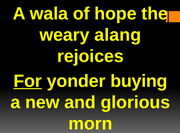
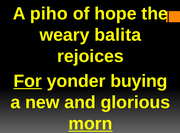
wala: wala -> piho (49, 14)
alang: alang -> balita (118, 35)
morn underline: none -> present (90, 123)
